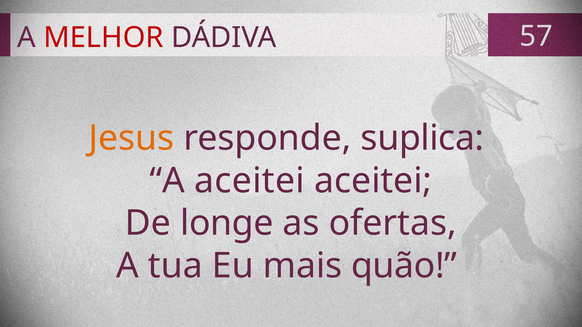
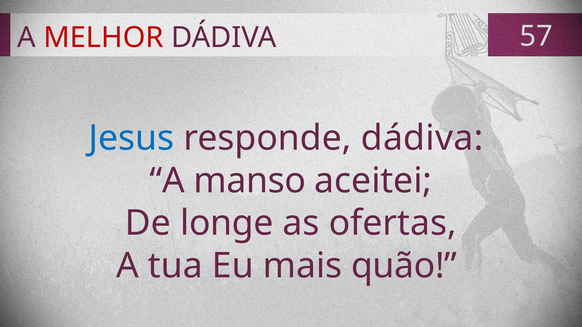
Jesus colour: orange -> blue (131, 138)
responde suplica: suplica -> dádiva (422, 138)
A aceitei: aceitei -> manso (250, 181)
